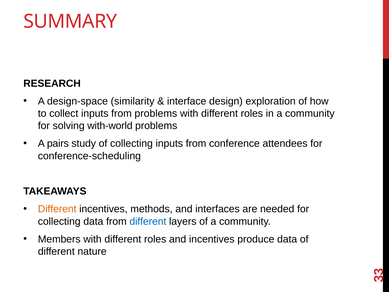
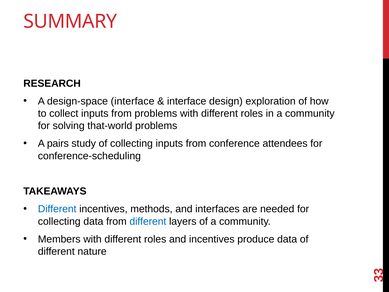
design-space similarity: similarity -> interface (133, 101)
with-world: with-world -> that-world (110, 126)
Different colour: orange -> blue (57, 209)
